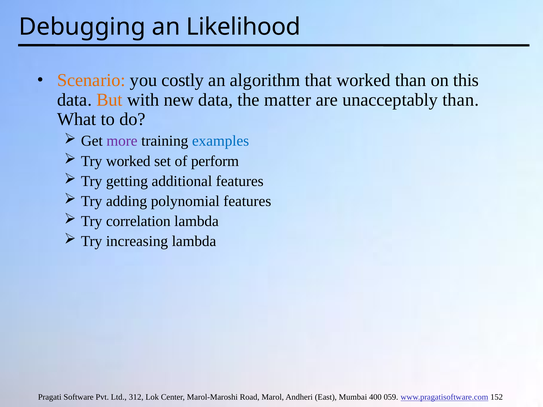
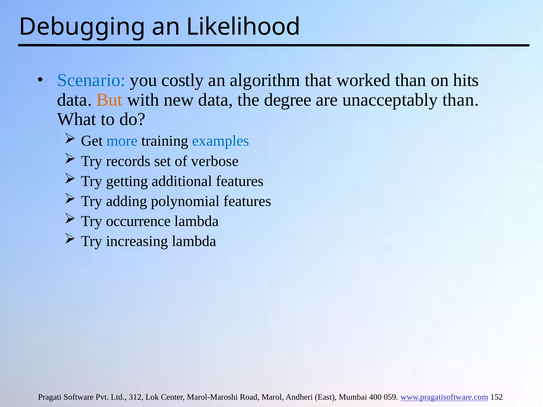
Scenario colour: orange -> blue (91, 80)
this: this -> hits (466, 80)
matter: matter -> degree (288, 100)
more colour: purple -> blue (122, 141)
Try worked: worked -> records (128, 161)
perform: perform -> verbose (215, 161)
correlation: correlation -> occurrence (138, 221)
